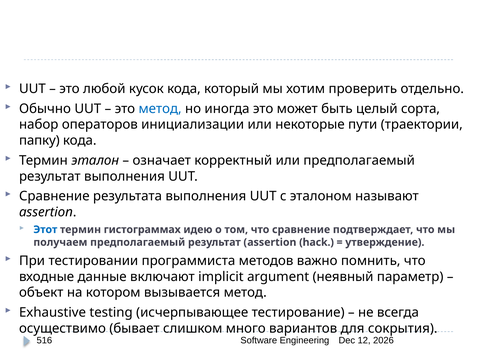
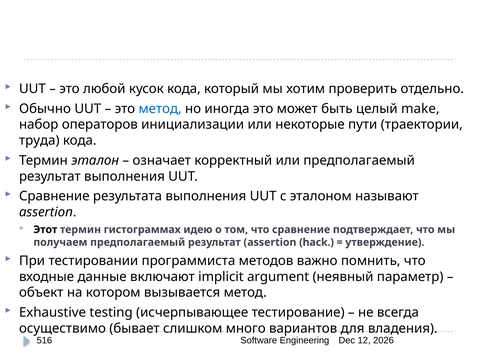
сорта: сорта -> make (420, 109)
папку: папку -> труда (39, 140)
Этот colour: blue -> black (45, 229)
сокрытия: сокрытия -> владения (403, 328)
